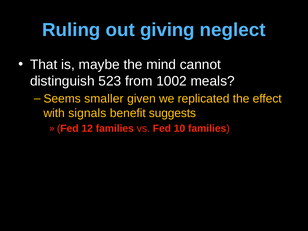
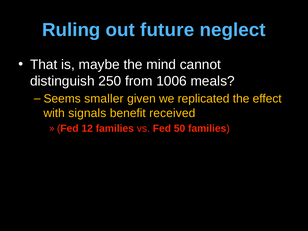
giving: giving -> future (167, 30)
523: 523 -> 250 (110, 81)
1002: 1002 -> 1006 (172, 81)
suggests: suggests -> received (172, 113)
10: 10 -> 50 (180, 128)
